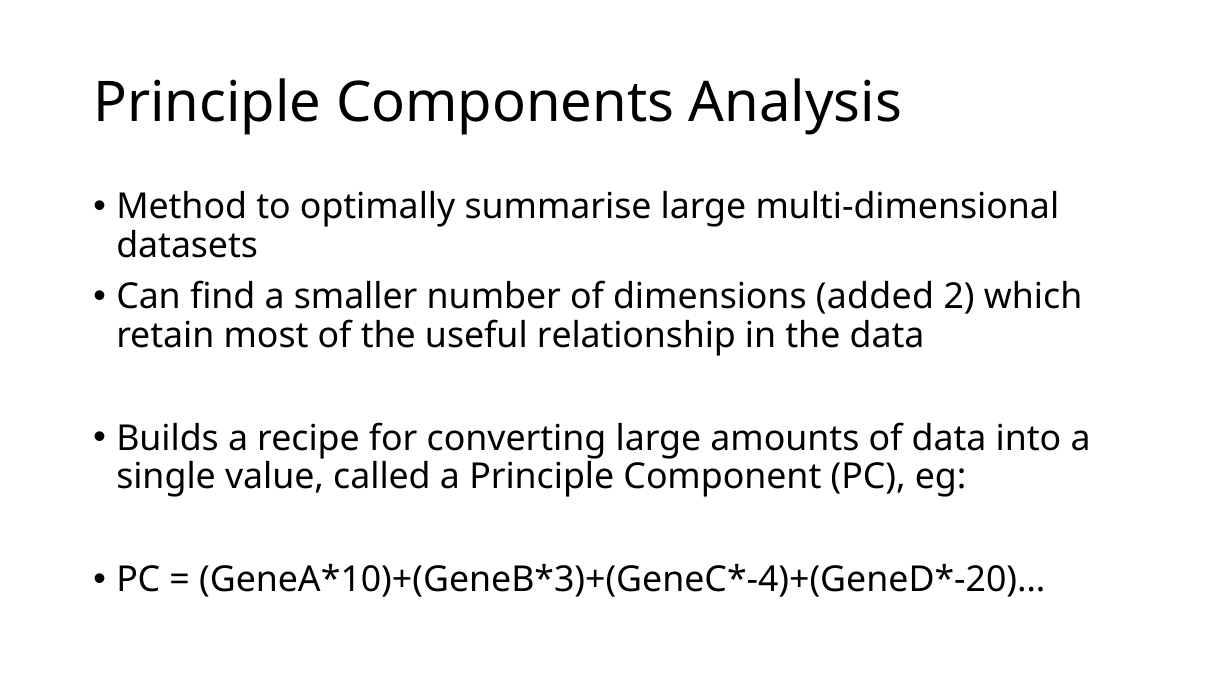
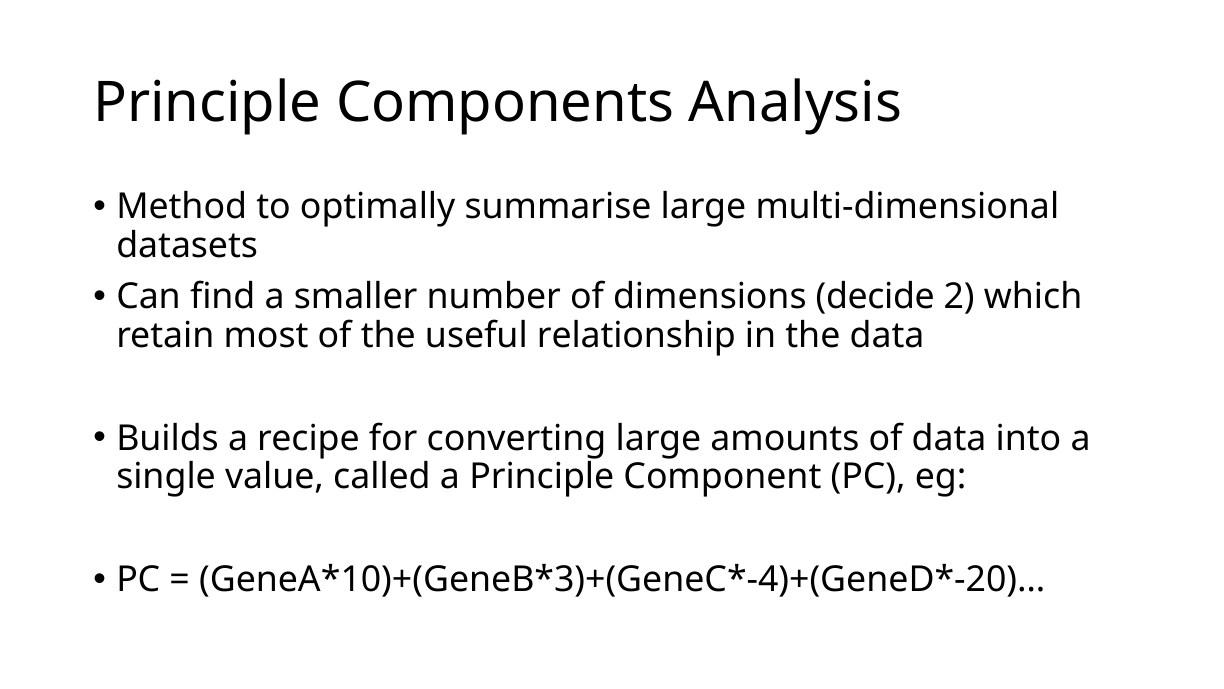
added: added -> decide (875, 297)
